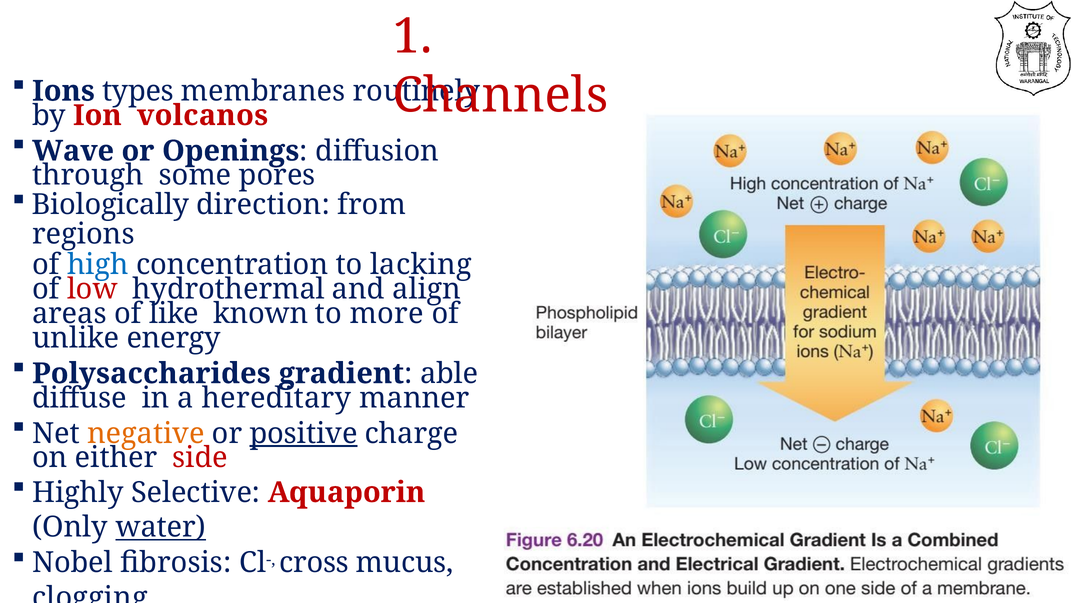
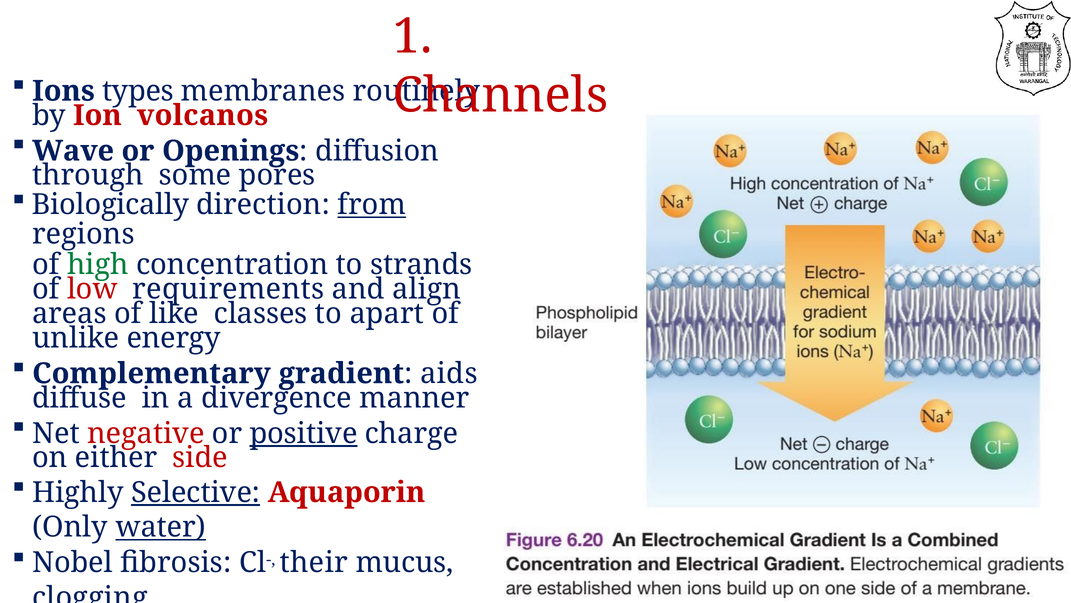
from underline: none -> present (372, 205)
high colour: blue -> green (98, 265)
lacking: lacking -> strands (421, 265)
hydrothermal: hydrothermal -> requirements (228, 289)
known: known -> classes (261, 313)
more: more -> apart (387, 313)
Polysaccharides: Polysaccharides -> Complementary (151, 373)
able: able -> aids (449, 373)
hereditary: hereditary -> divergence (277, 398)
negative colour: orange -> red (146, 433)
Selective underline: none -> present (196, 492)
cross: cross -> their (314, 562)
